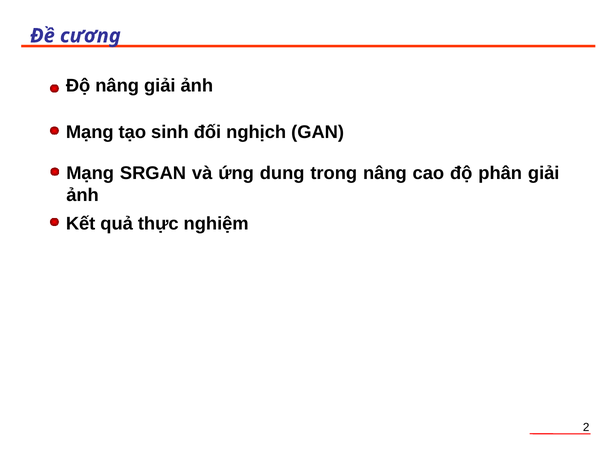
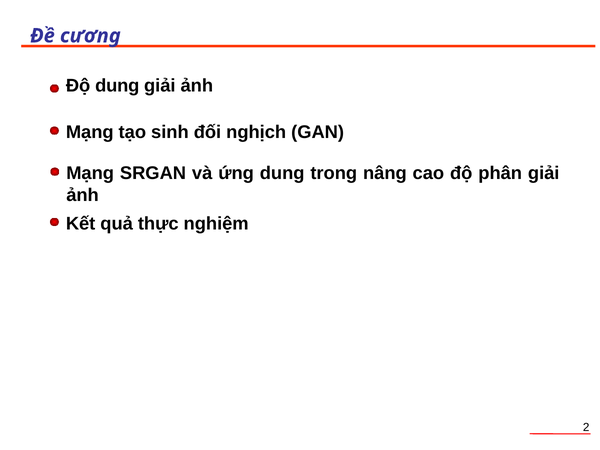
Độ nâng: nâng -> dung (117, 85)
